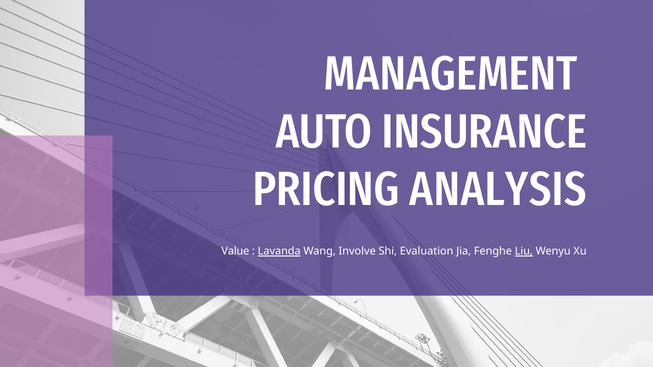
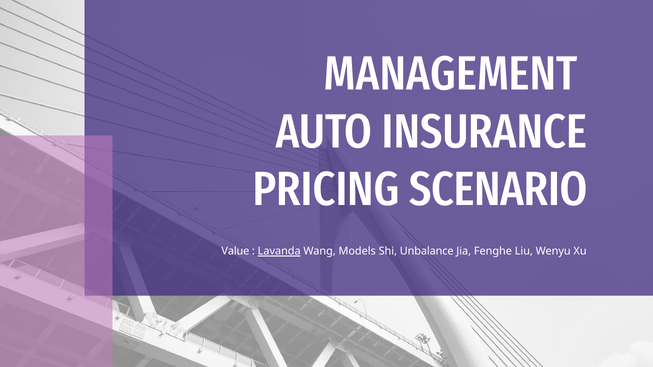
ANALYSIS: ANALYSIS -> SCENARIO (498, 190)
Involve: Involve -> Models (357, 252)
Evaluation: Evaluation -> Unbalance (427, 252)
Liu underline: present -> none (524, 252)
